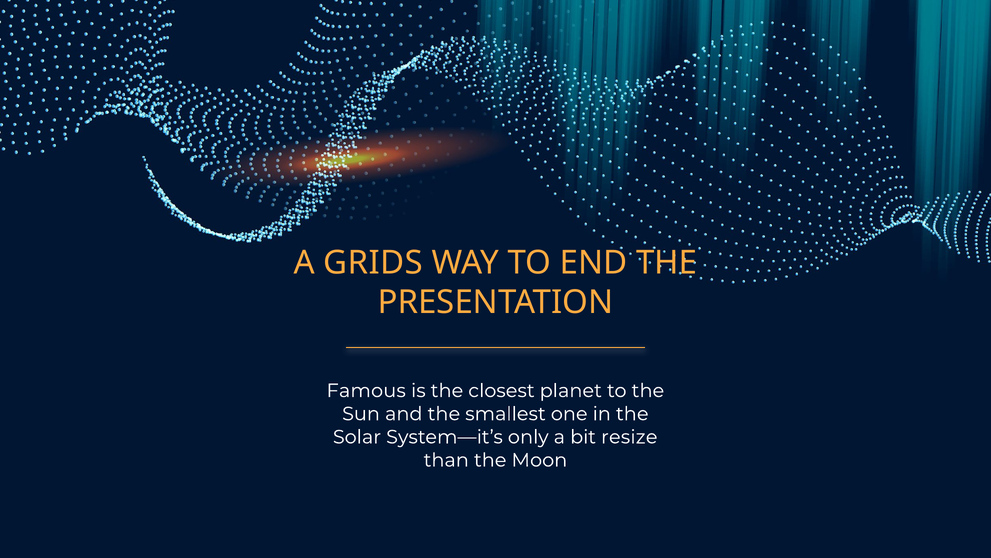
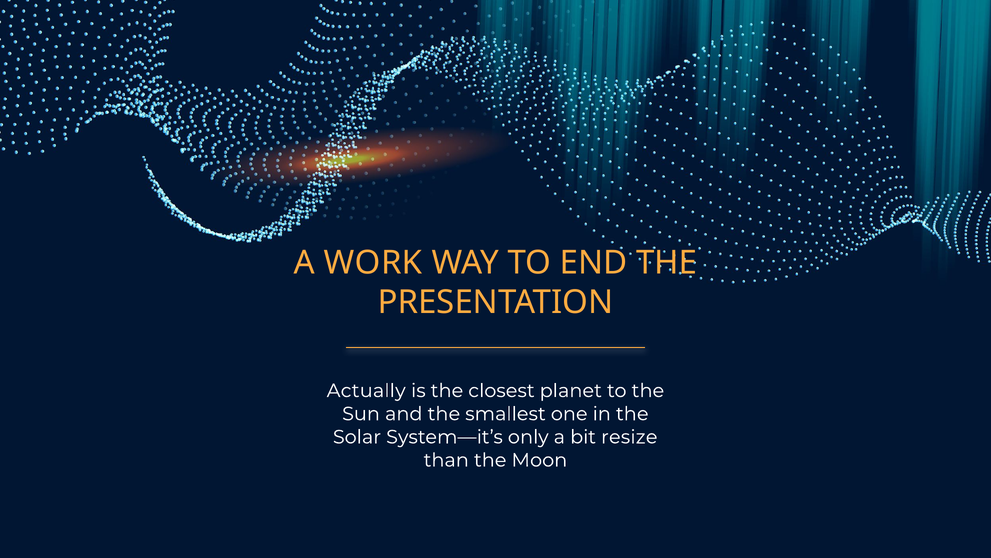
GRIDS: GRIDS -> WORK (373, 262)
Famous: Famous -> Actually (366, 390)
